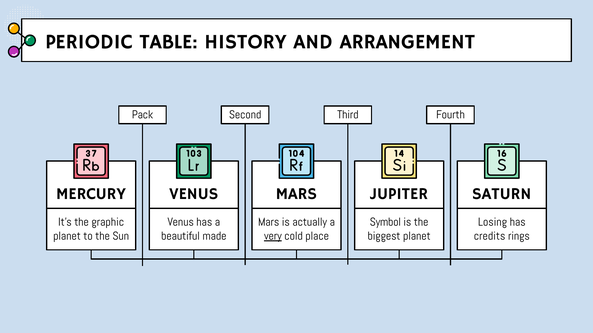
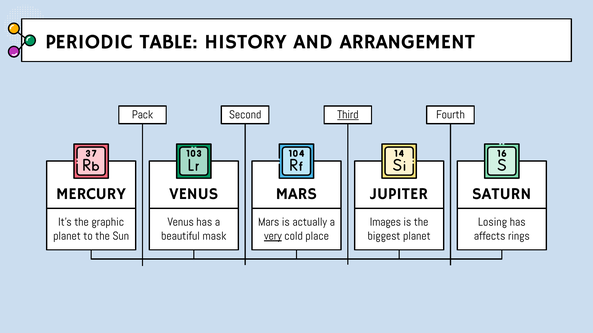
Third underline: none -> present (348, 115)
Symbol: Symbol -> Images (385, 222)
made: made -> mask (215, 236)
credits: credits -> affects (490, 236)
